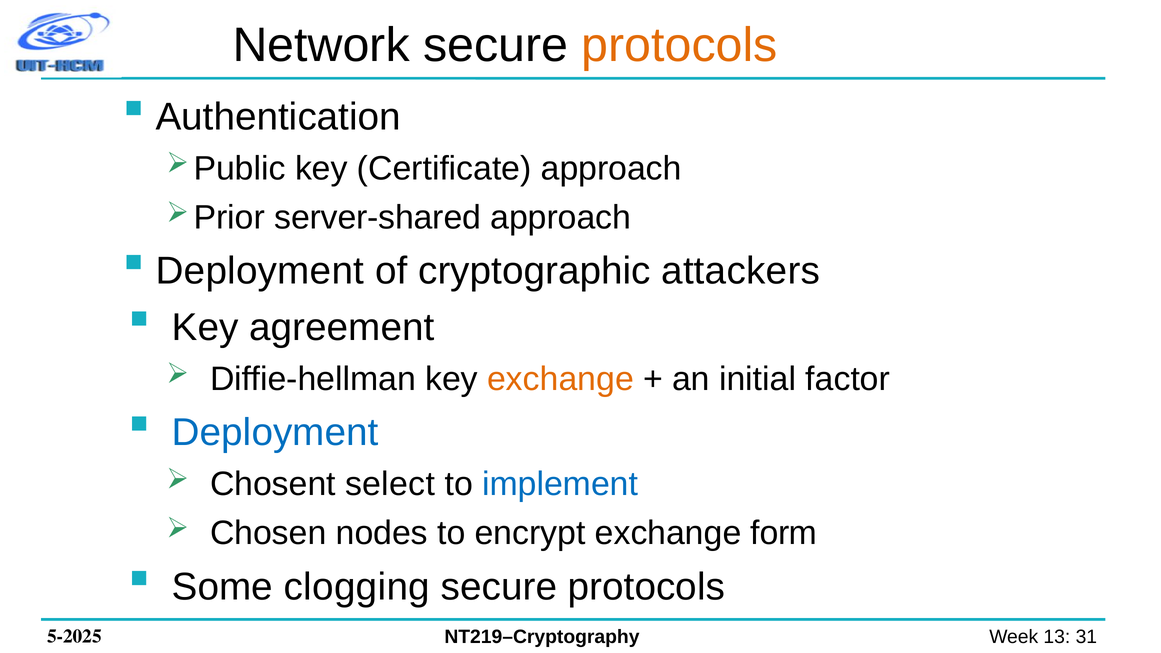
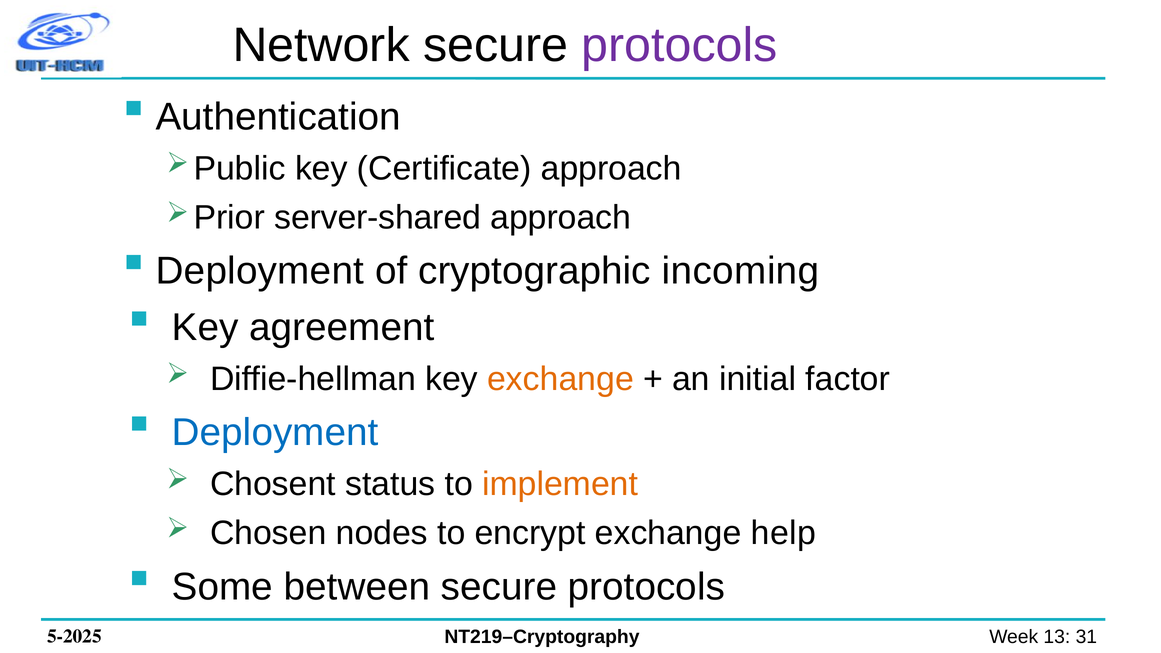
protocols colour: orange -> purple (679, 45)
attackers: attackers -> incoming (741, 271)
select: select -> status (390, 484)
implement colour: blue -> orange (560, 484)
form: form -> help (783, 533)
clogging: clogging -> between (357, 587)
